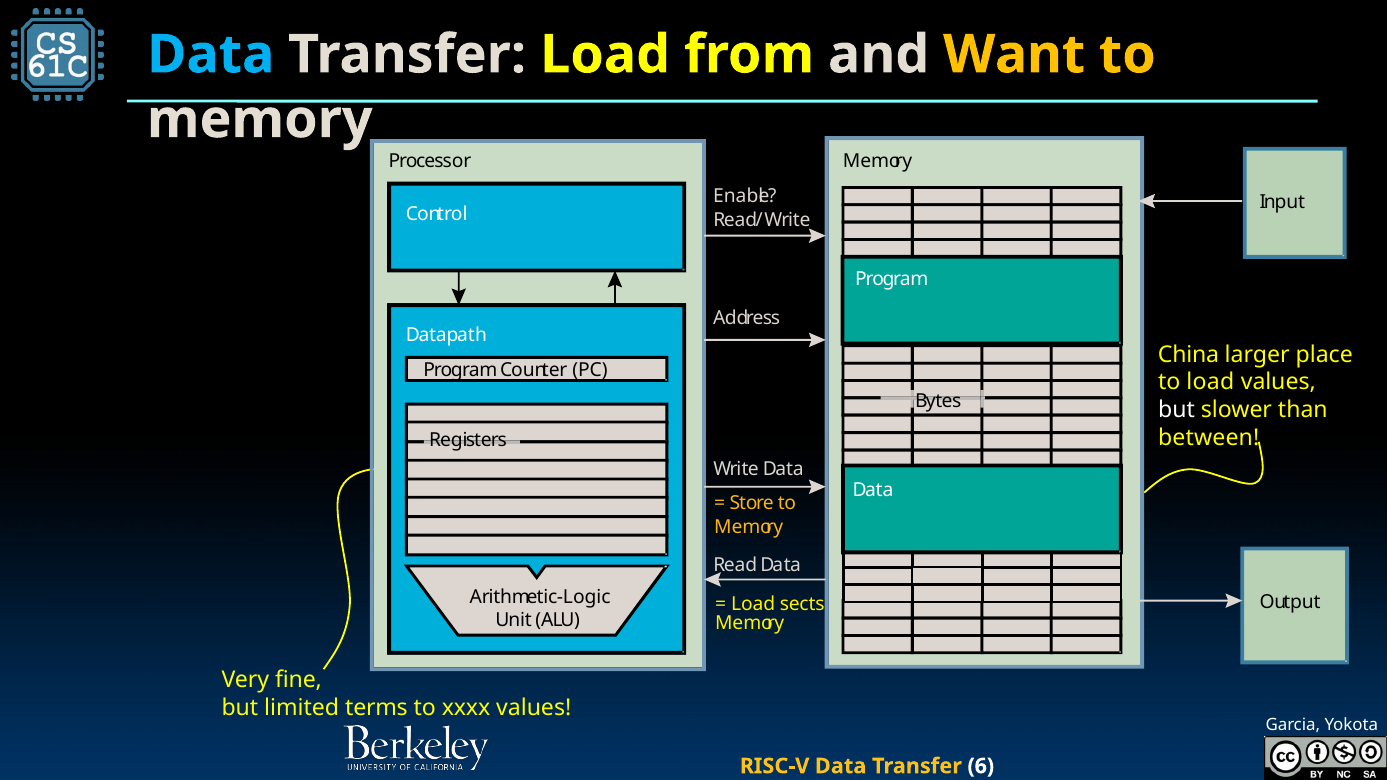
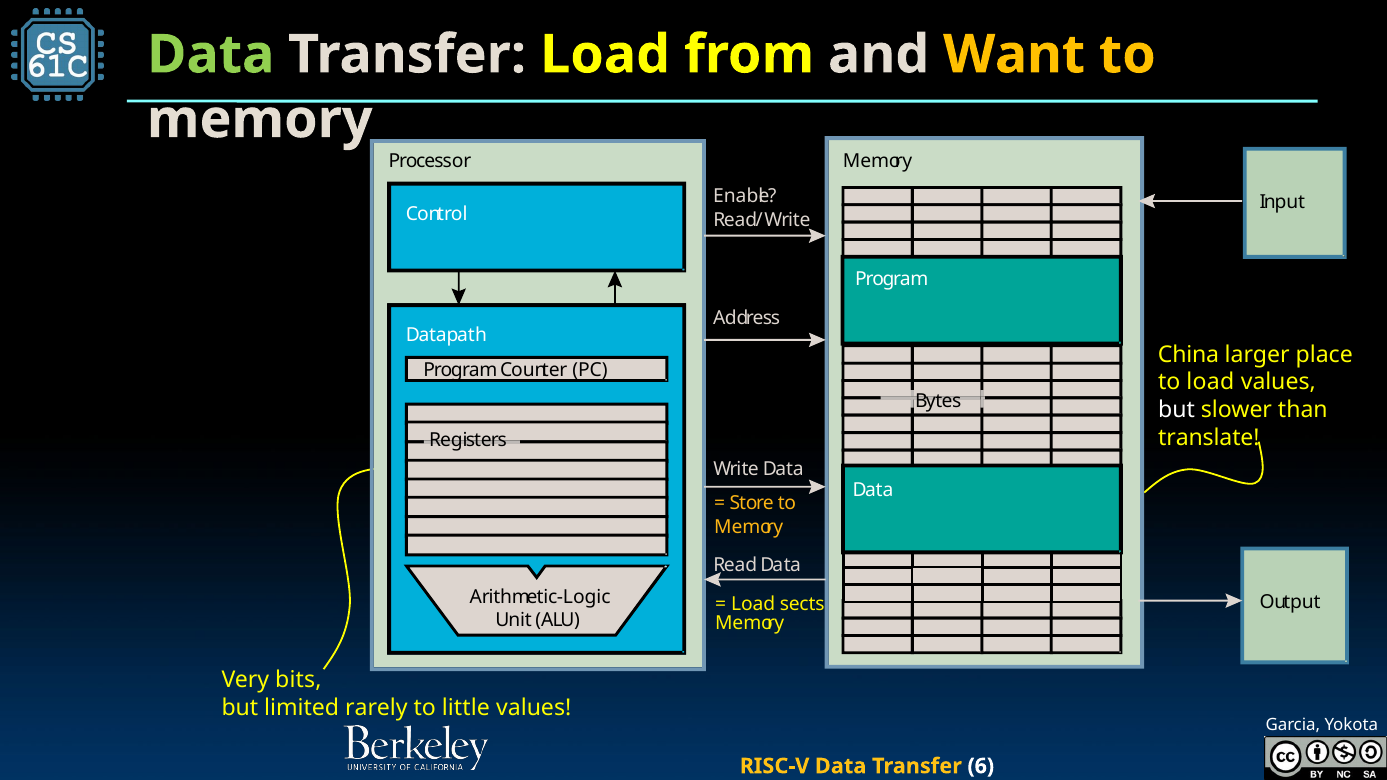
Data colour: light blue -> light green (211, 55)
between: between -> translate (1209, 438)
fine: fine -> bits (298, 680)
terms: terms -> rarely (376, 708)
xxxx: xxxx -> little (466, 708)
